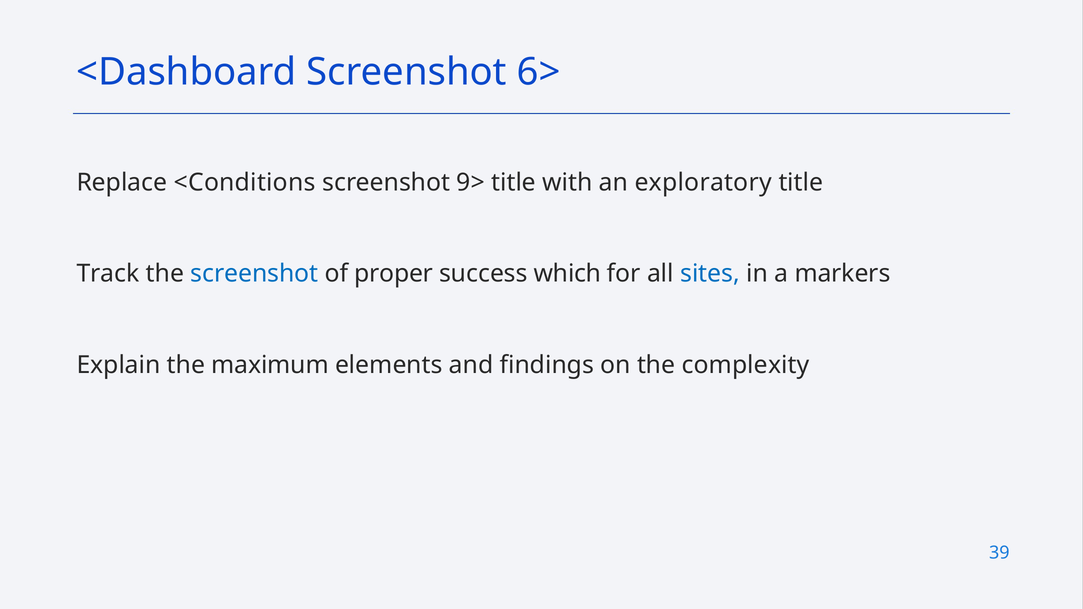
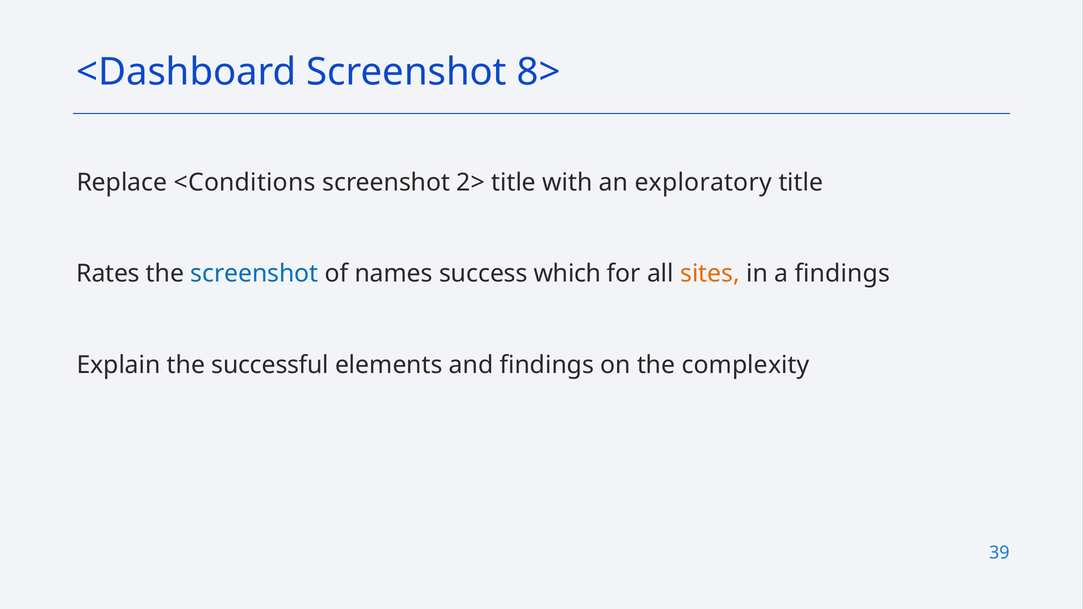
6>: 6> -> 8> (539, 72)
9>: 9> -> 2> (471, 183)
Track: Track -> Rates (108, 274)
proper: proper -> names (394, 274)
sites colour: blue -> orange (710, 274)
a markers: markers -> findings (842, 274)
maximum: maximum -> successful (270, 365)
